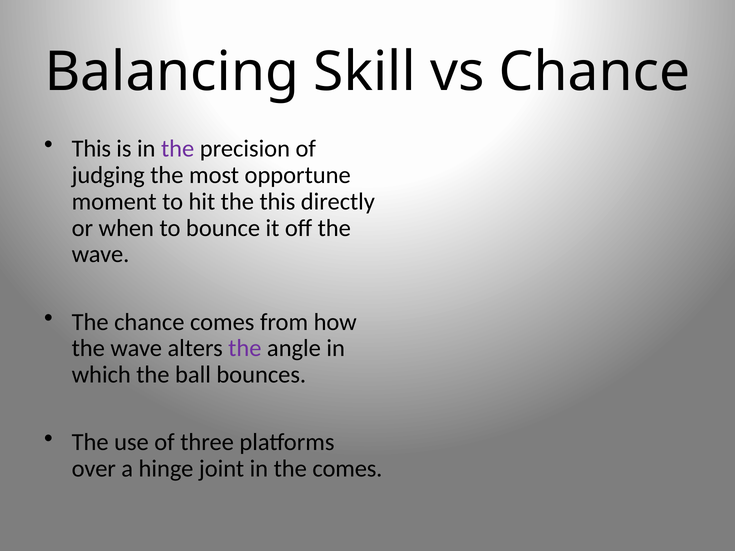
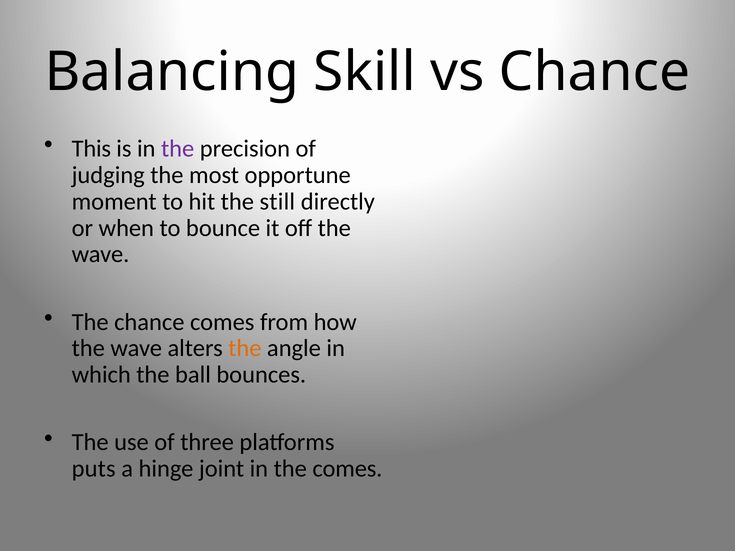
the this: this -> still (277, 202)
the colour: purple -> orange (245, 349)
over: over -> puts (94, 469)
